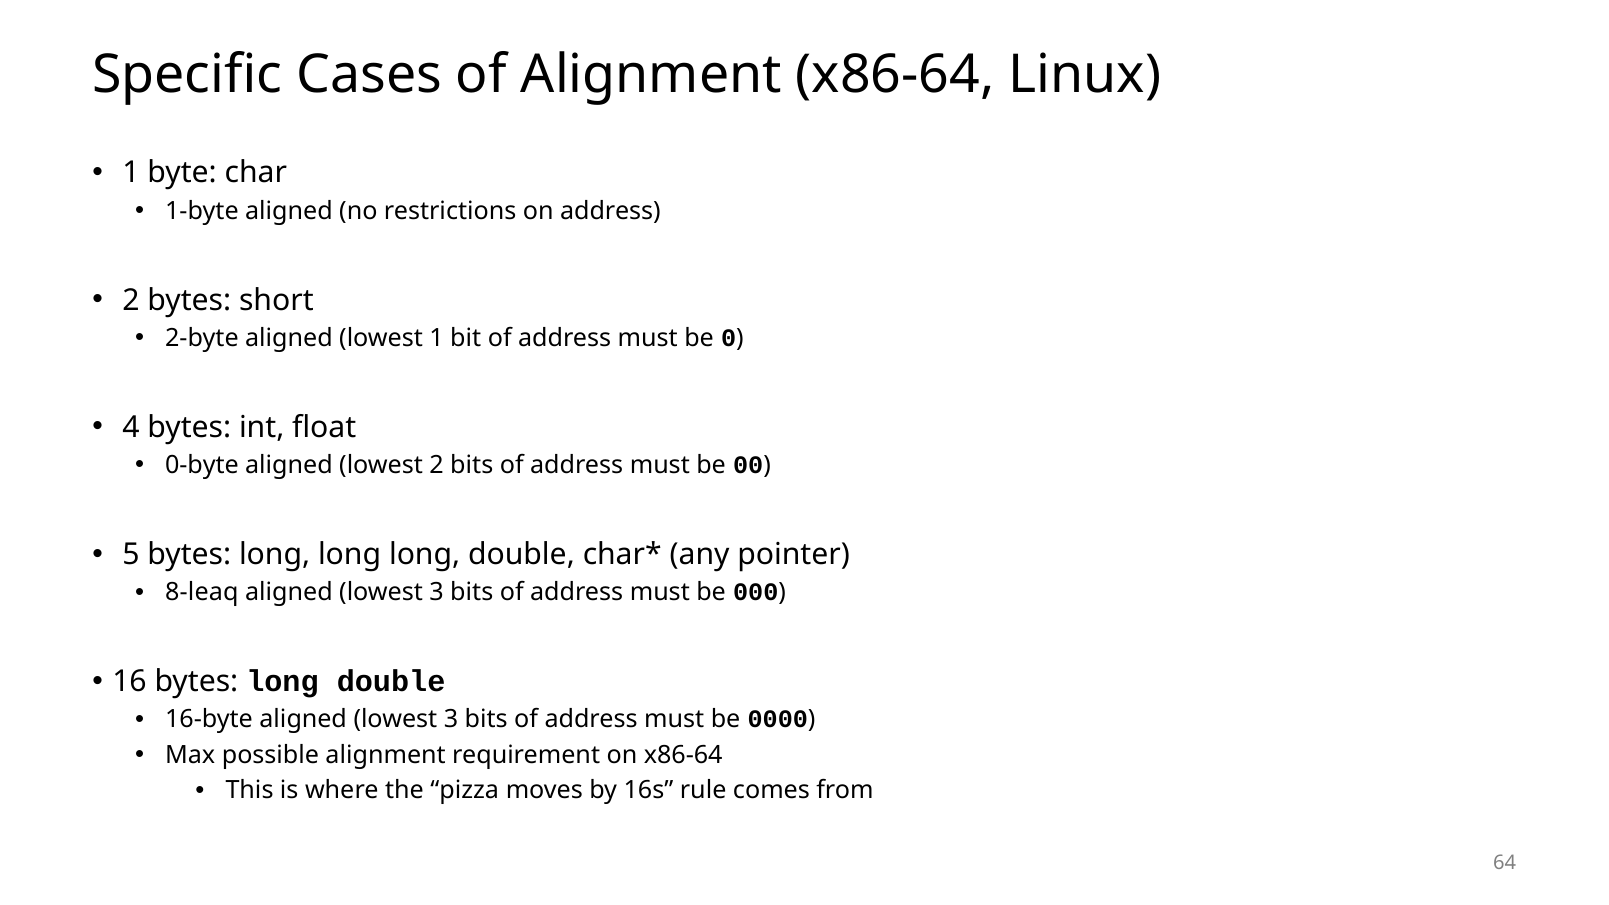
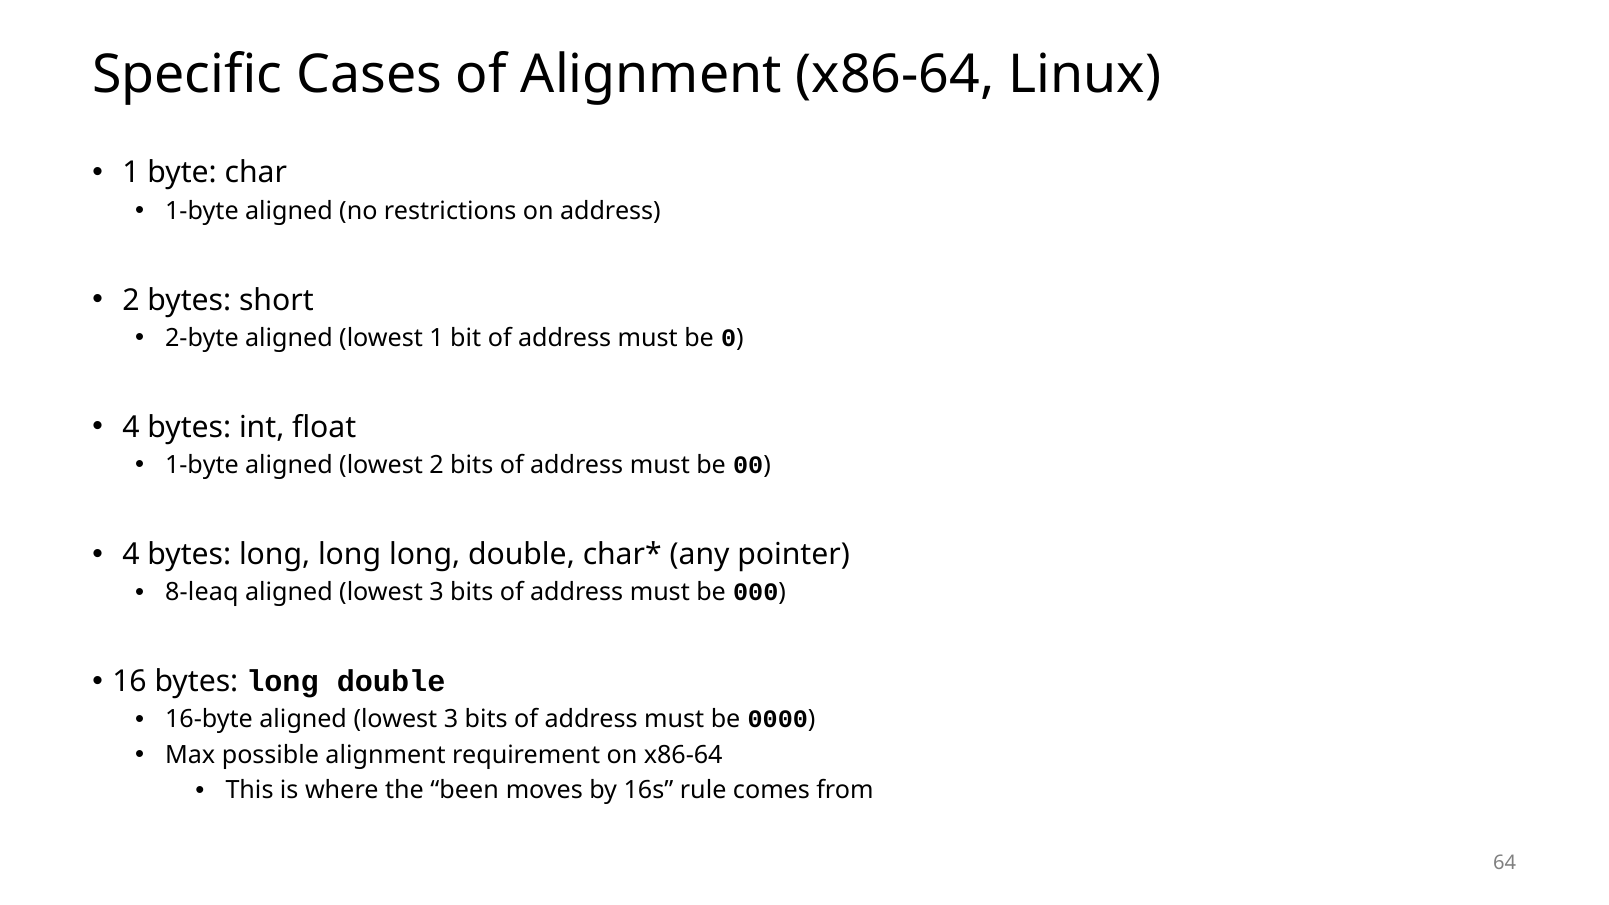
0-byte: 0-byte -> 1-byte (202, 465)
5: 5 -> 4 (131, 554)
pizza: pizza -> been (465, 791)
